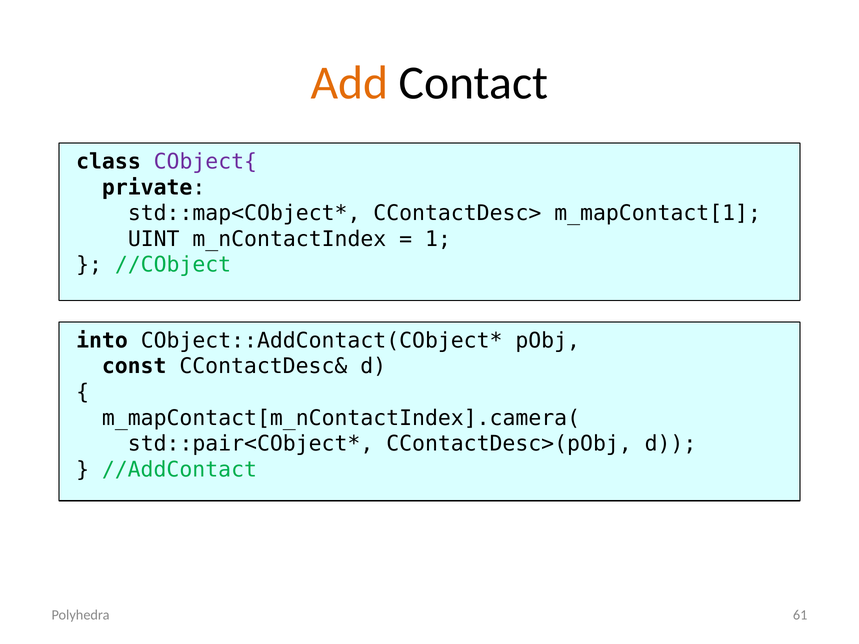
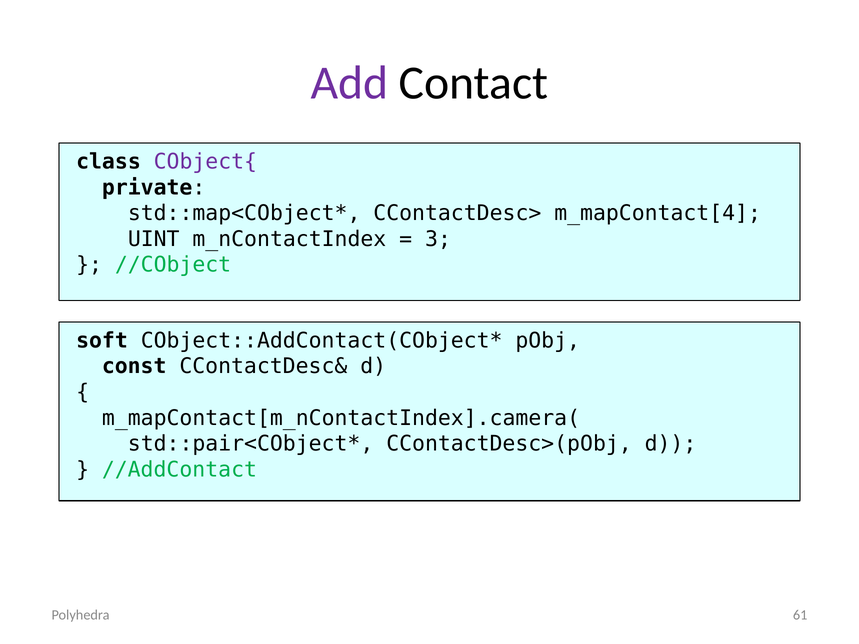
Add colour: orange -> purple (349, 83)
m_mapContact[1: m_mapContact[1 -> m_mapContact[4 (658, 213)
1: 1 -> 3 (438, 239)
into: into -> soft (102, 341)
